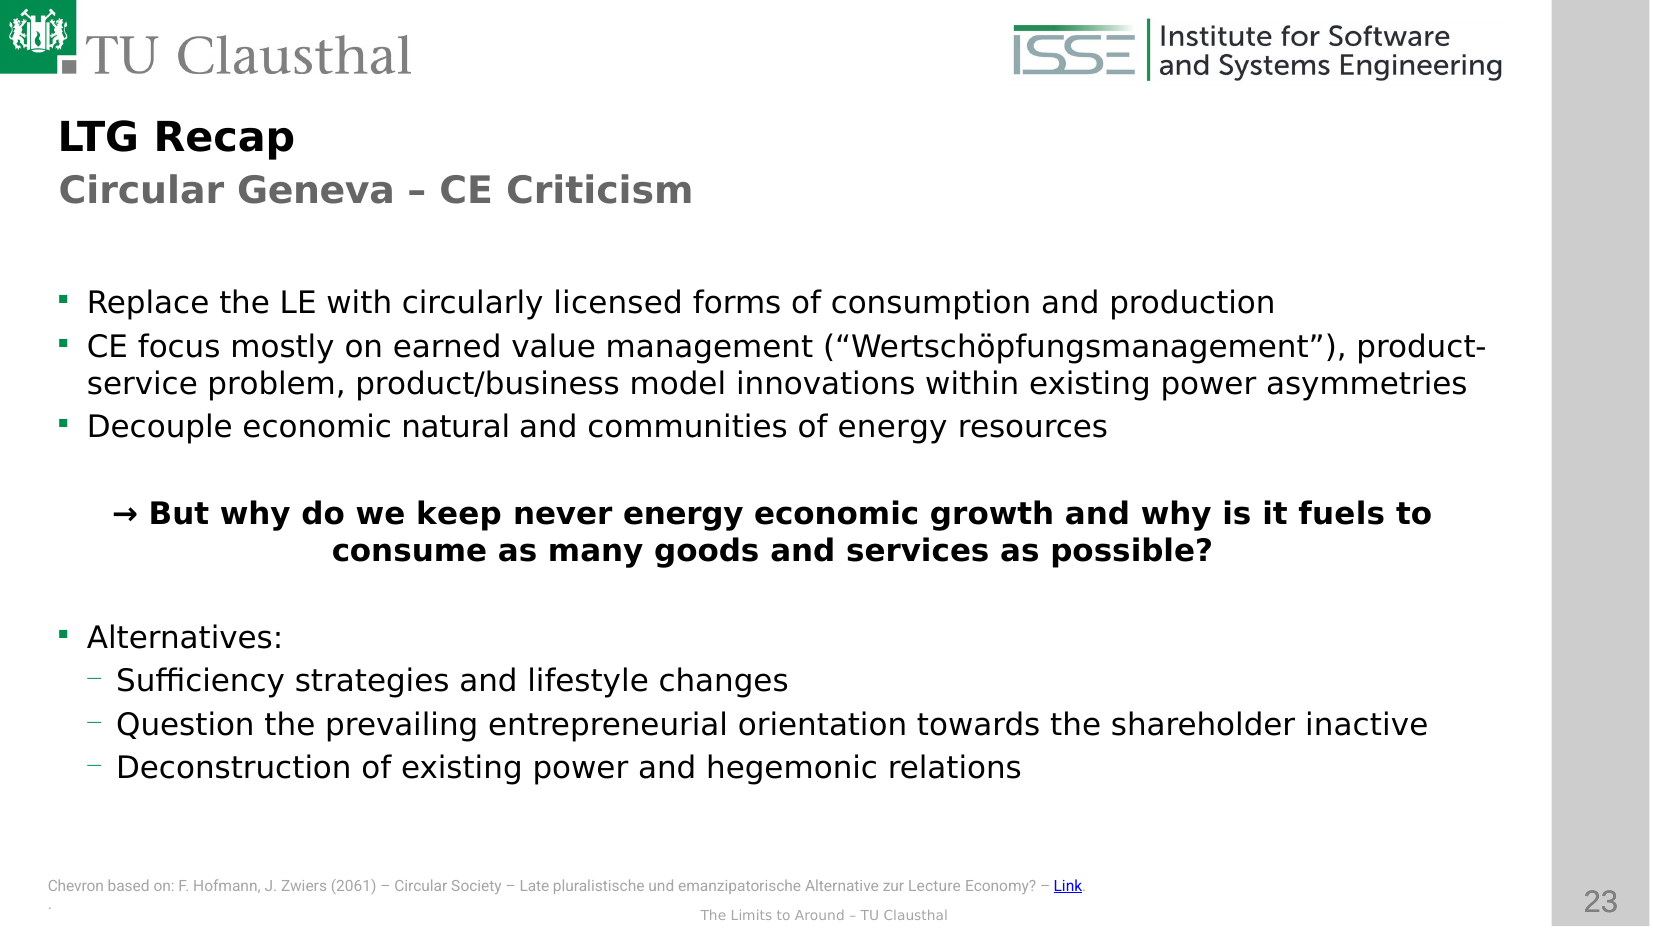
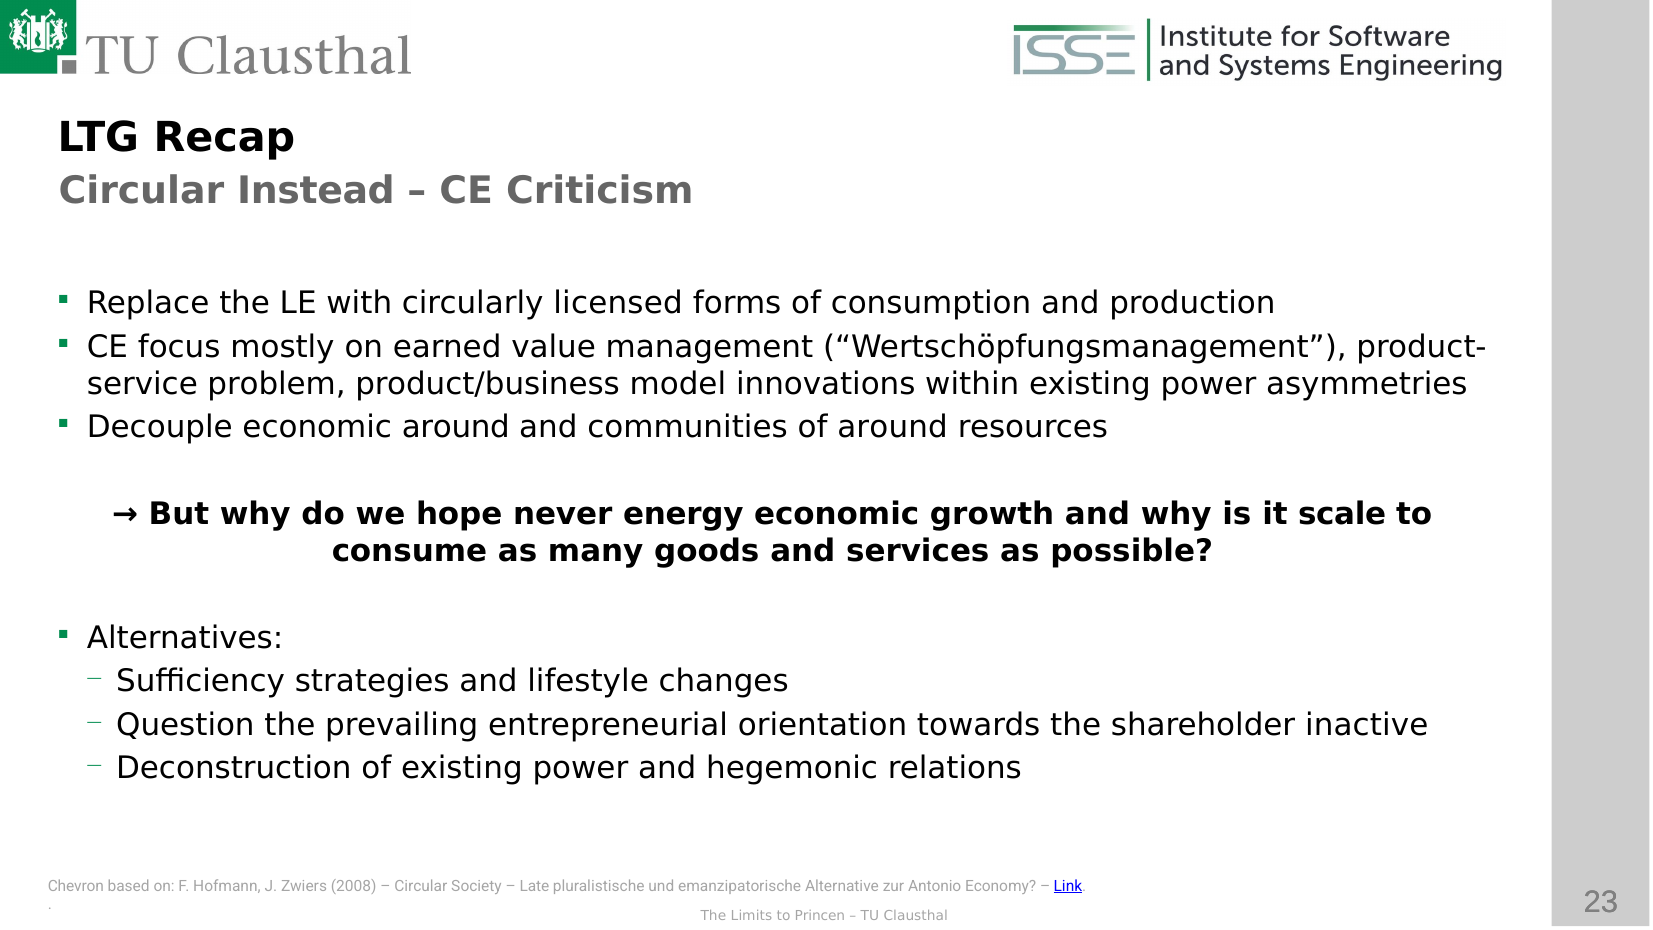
Geneva: Geneva -> Instead (316, 191)
economic natural: natural -> around (456, 427)
of energy: energy -> around (893, 427)
keep: keep -> hope (459, 514)
fuels: fuels -> scale (1342, 514)
2061: 2061 -> 2008 (354, 886)
Lecture: Lecture -> Antonio (935, 886)
Around: Around -> Princen (820, 916)
